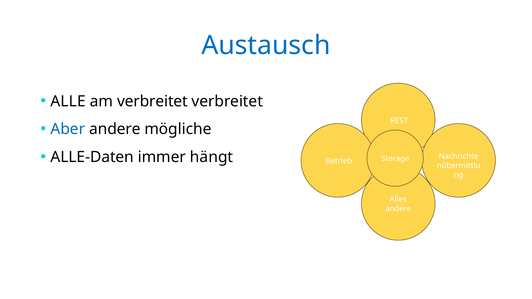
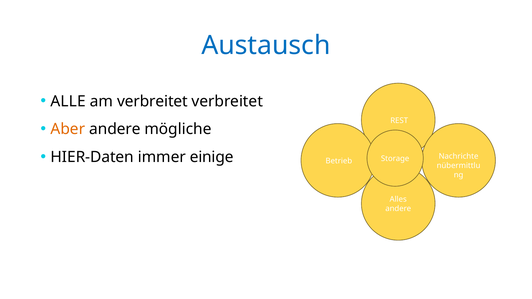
Aber colour: blue -> orange (68, 129)
ALLE-Daten: ALLE-Daten -> HIER-Daten (92, 157)
hängt: hängt -> einige (212, 157)
